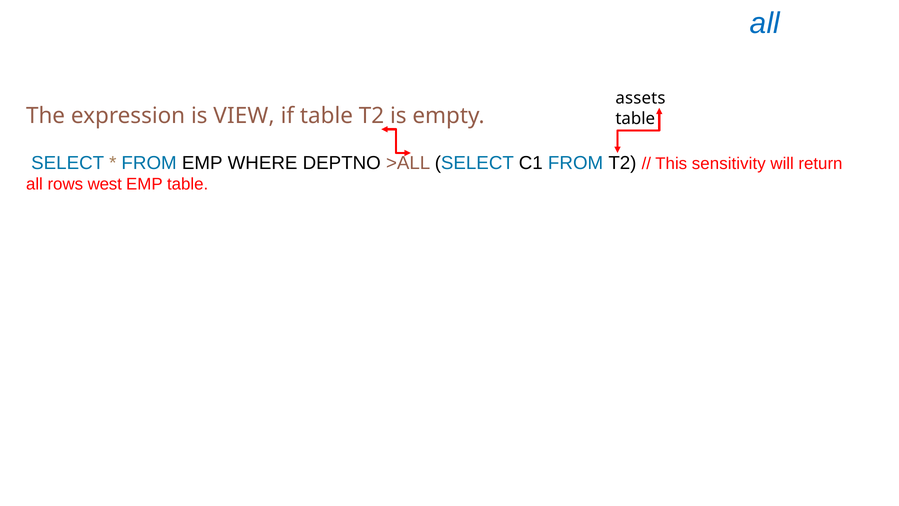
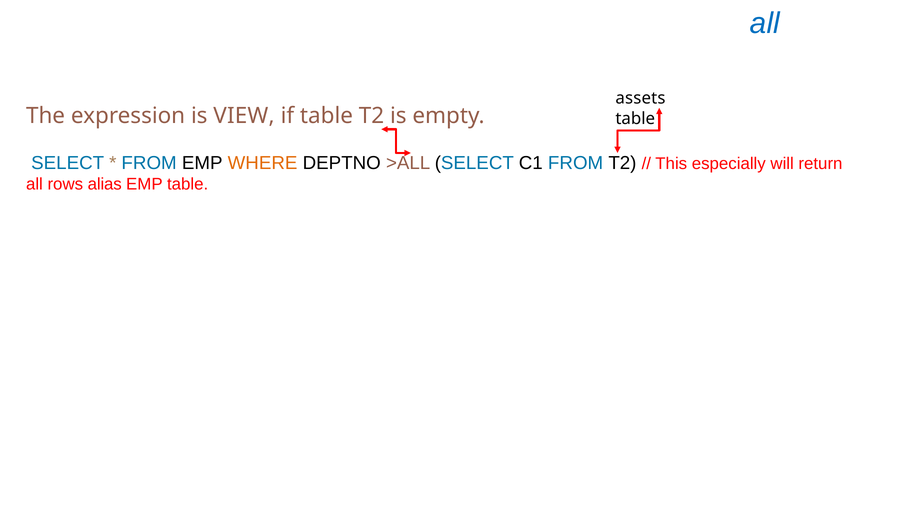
WHERE colour: black -> orange (263, 163)
sensitivity: sensitivity -> especially (729, 164)
west: west -> alias (105, 184)
